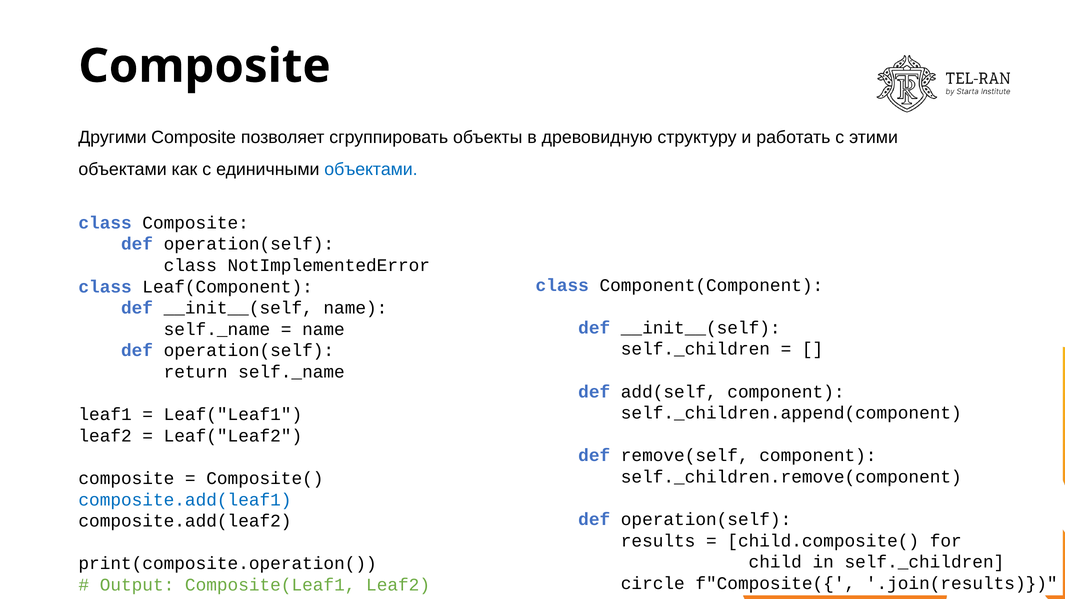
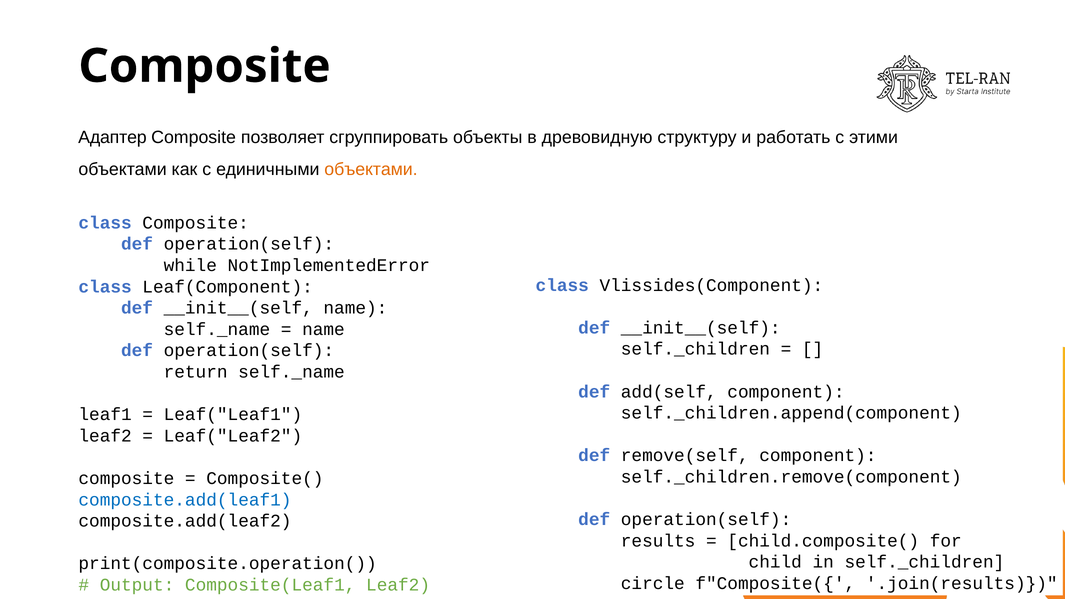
Другими: Другими -> Адаптер (112, 138)
объектами colour: blue -> orange (371, 170)
class: class -> while (190, 265)
Component(Component: Component(Component -> Vlissides(Component (711, 285)
